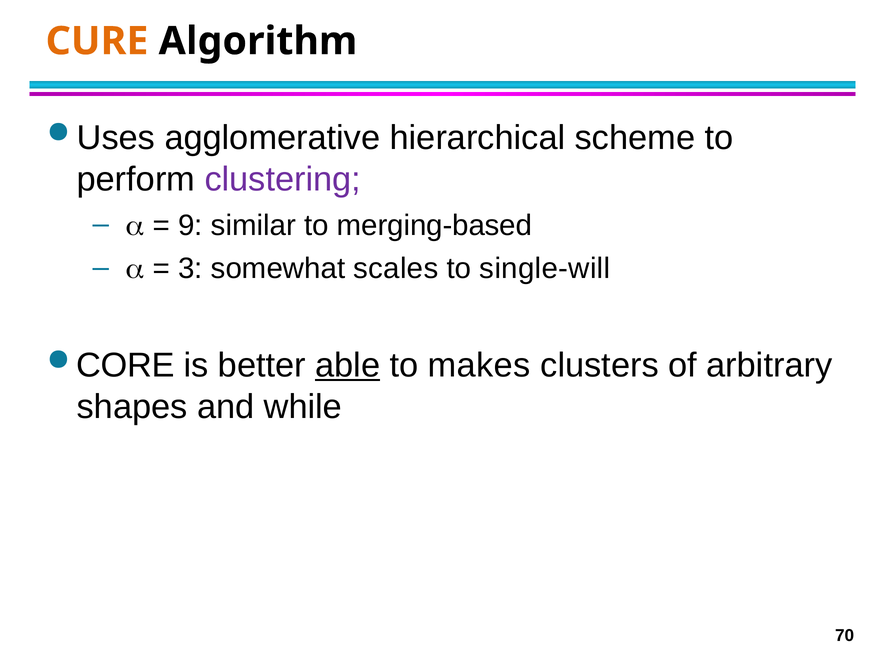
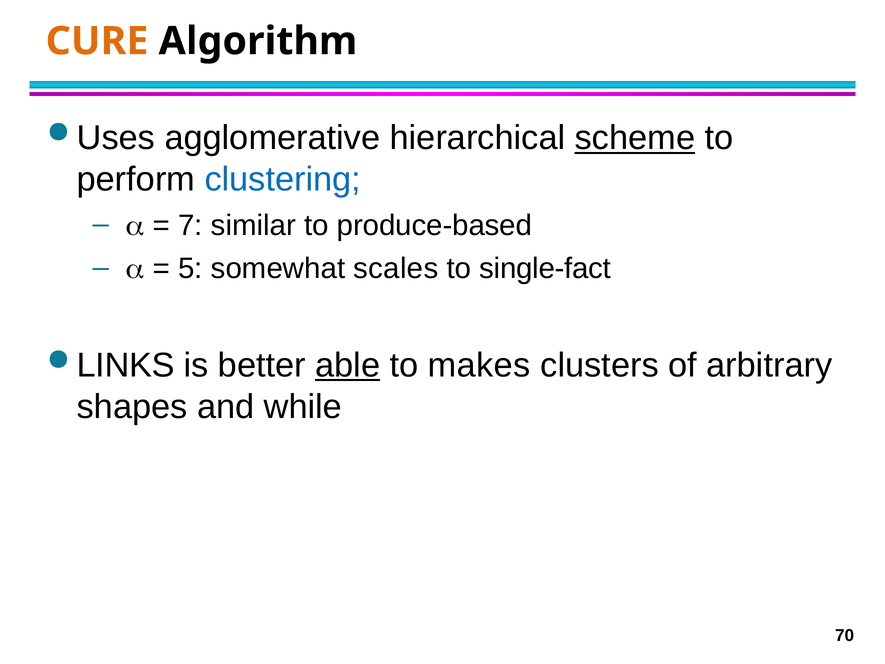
scheme underline: none -> present (635, 138)
clustering colour: purple -> blue (283, 179)
9: 9 -> 7 (190, 225)
merging-based: merging-based -> produce-based (435, 225)
3: 3 -> 5 (190, 268)
single-will: single-will -> single-fact (545, 268)
CORE: CORE -> LINKS (126, 365)
